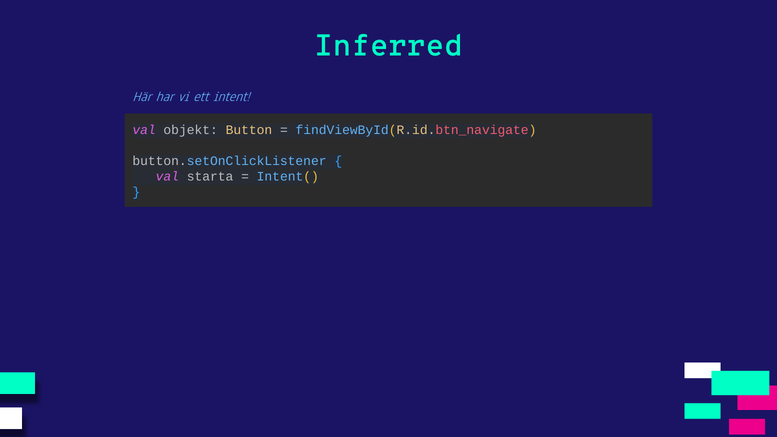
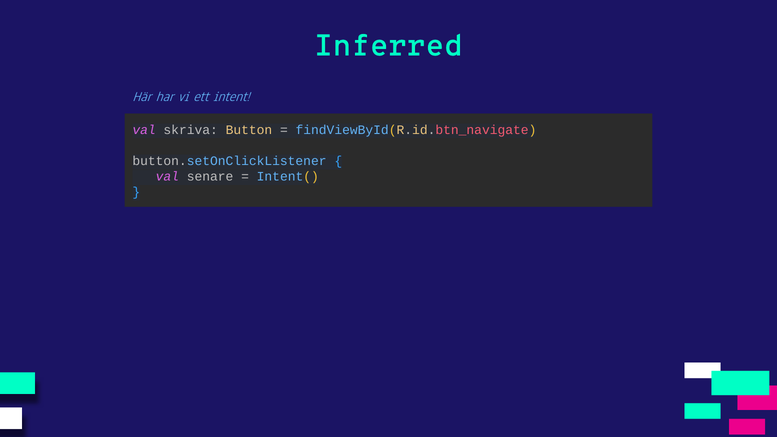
objekt: objekt -> skriva (191, 130)
starta: starta -> senare (210, 177)
